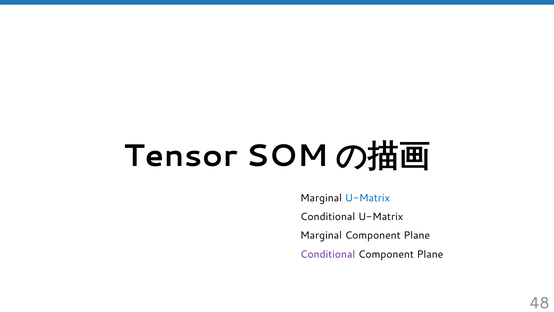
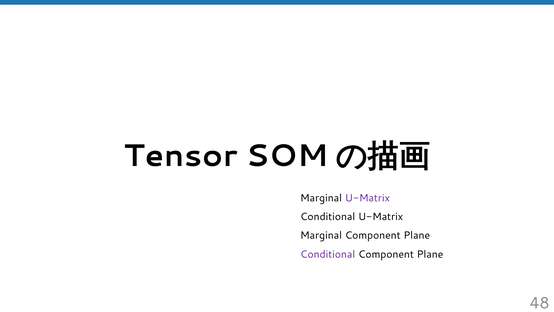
U-Matrix colour: blue -> purple (367, 198)
